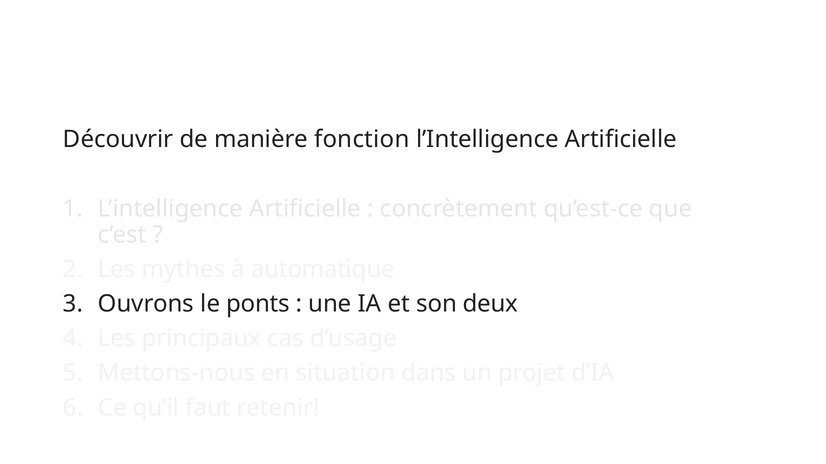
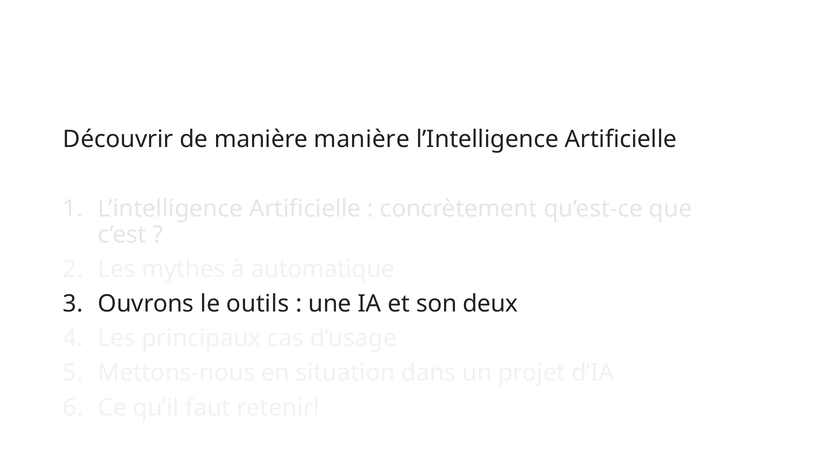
manière fonction: fonction -> manière (362, 140)
ponts: ponts -> outils (258, 304)
